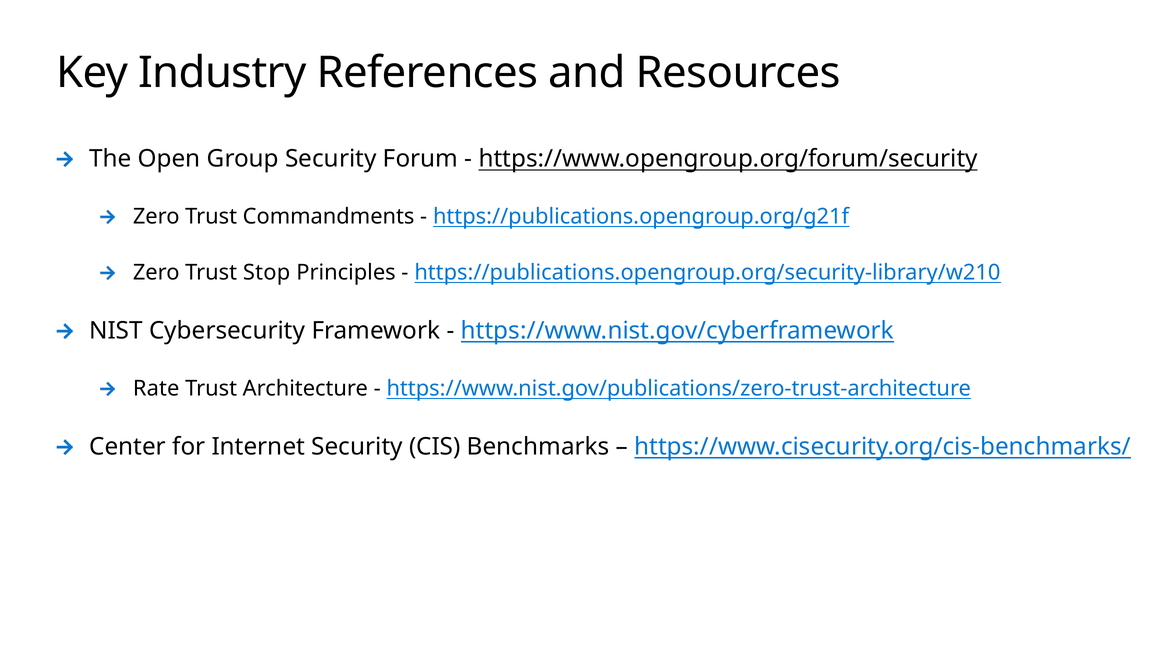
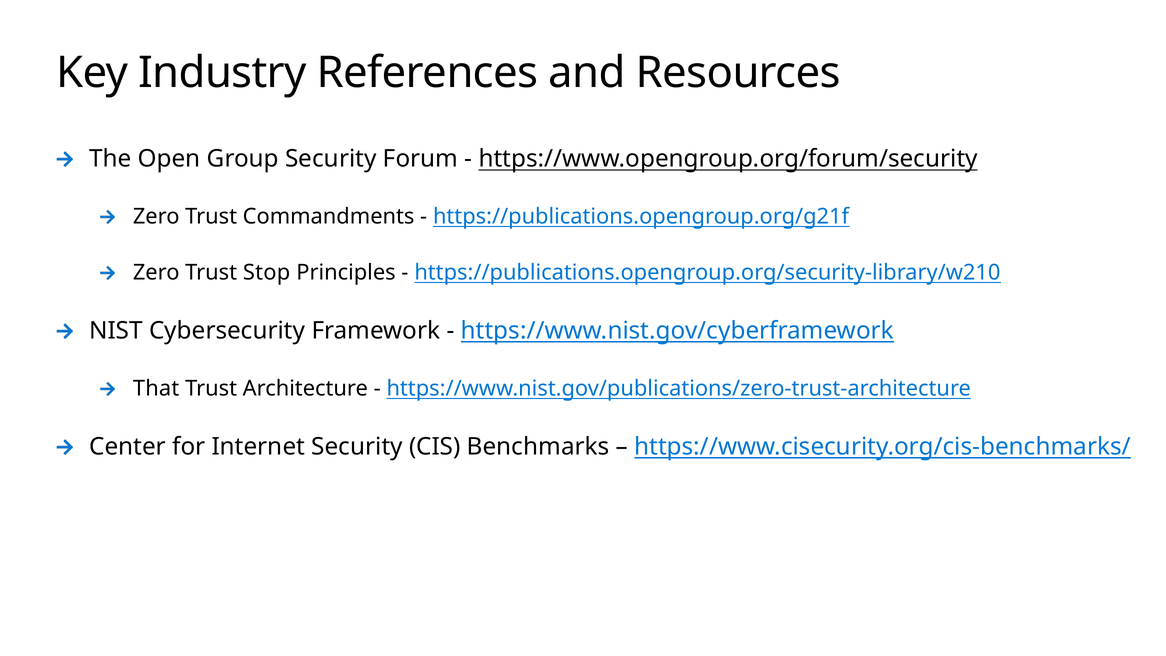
Rate: Rate -> That (156, 389)
